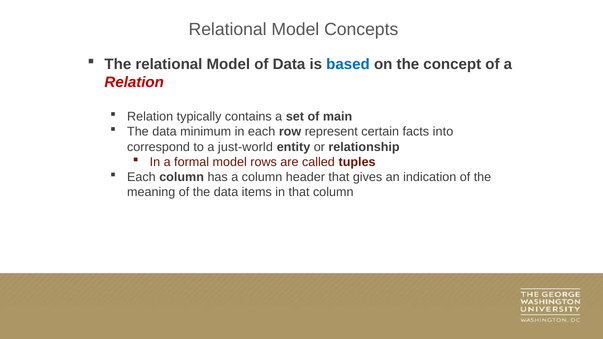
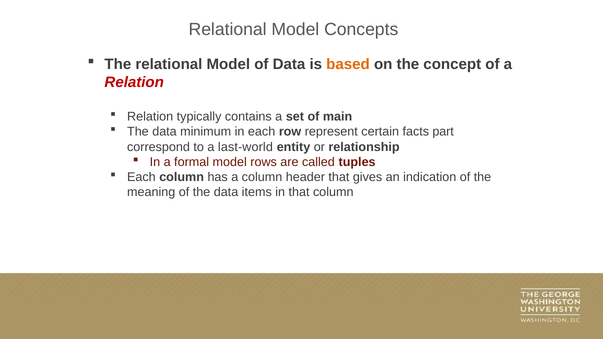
based colour: blue -> orange (348, 64)
into: into -> part (443, 132)
just-world: just-world -> last-world (245, 147)
